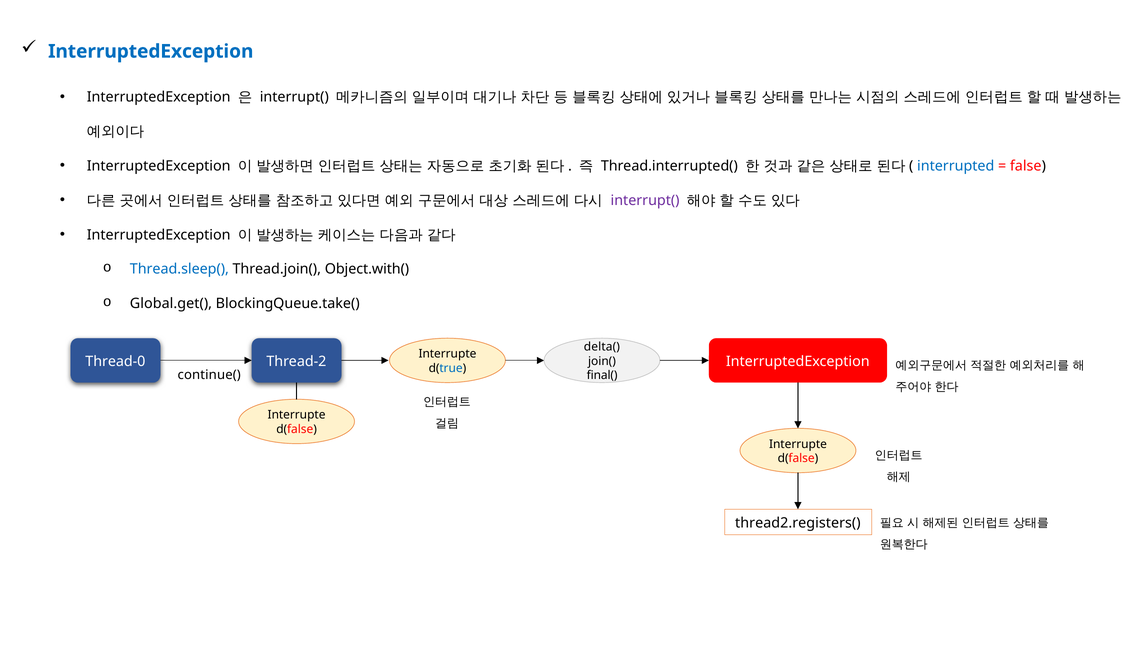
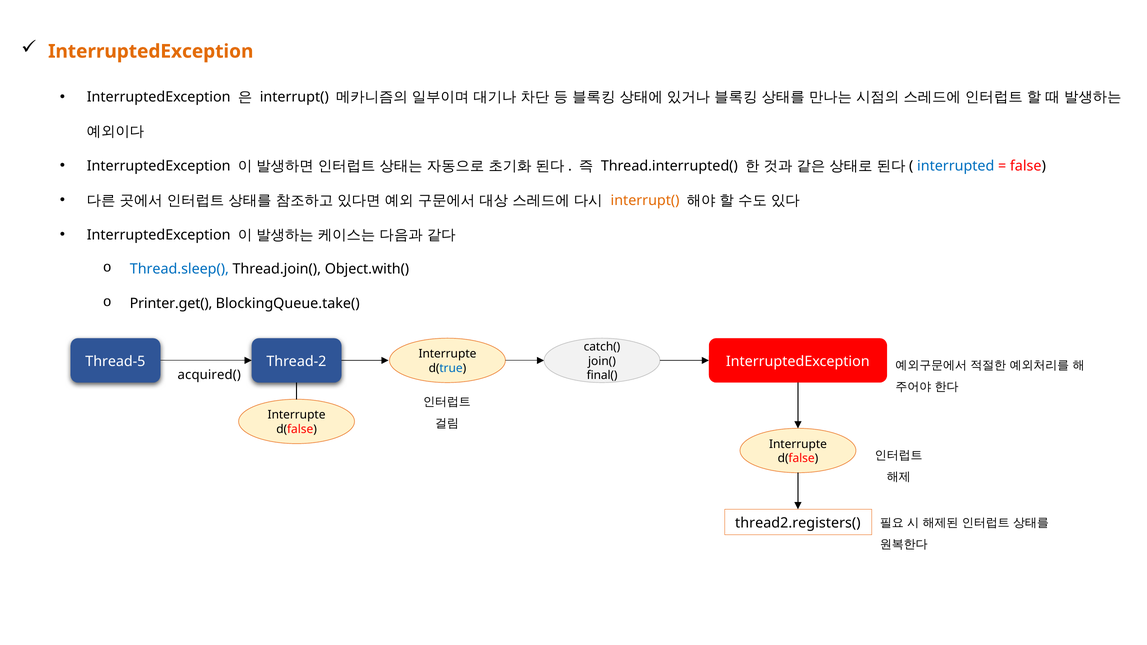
InterruptedException colour: blue -> orange (151, 51)
interrupt( colour: purple -> orange (645, 200)
Global.get(: Global.get( -> Printer.get( (171, 304)
delta(: delta( -> catch( (602, 347)
Thread-0: Thread-0 -> Thread-5 (115, 361)
continue(: continue( -> acquired( (209, 375)
